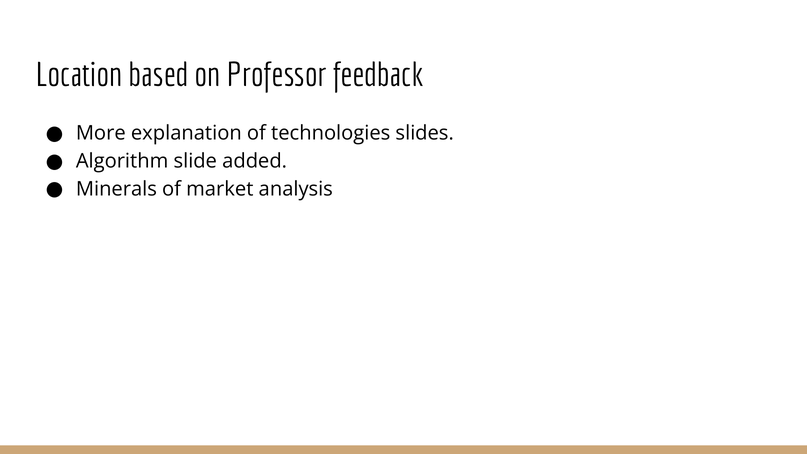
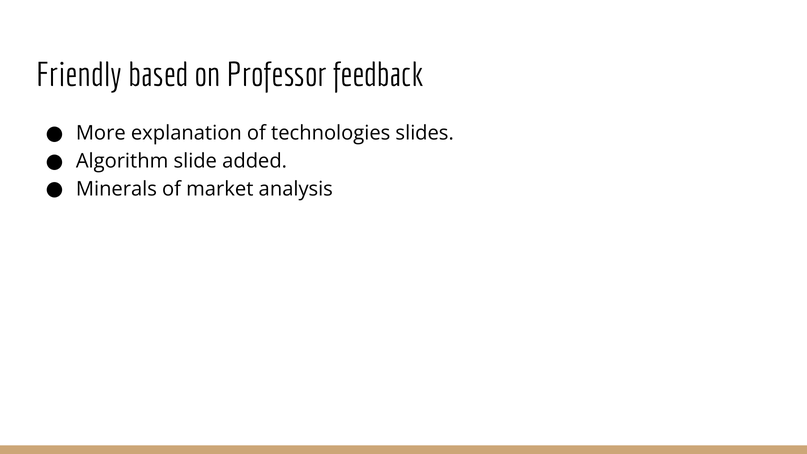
Location: Location -> Friendly (79, 75)
